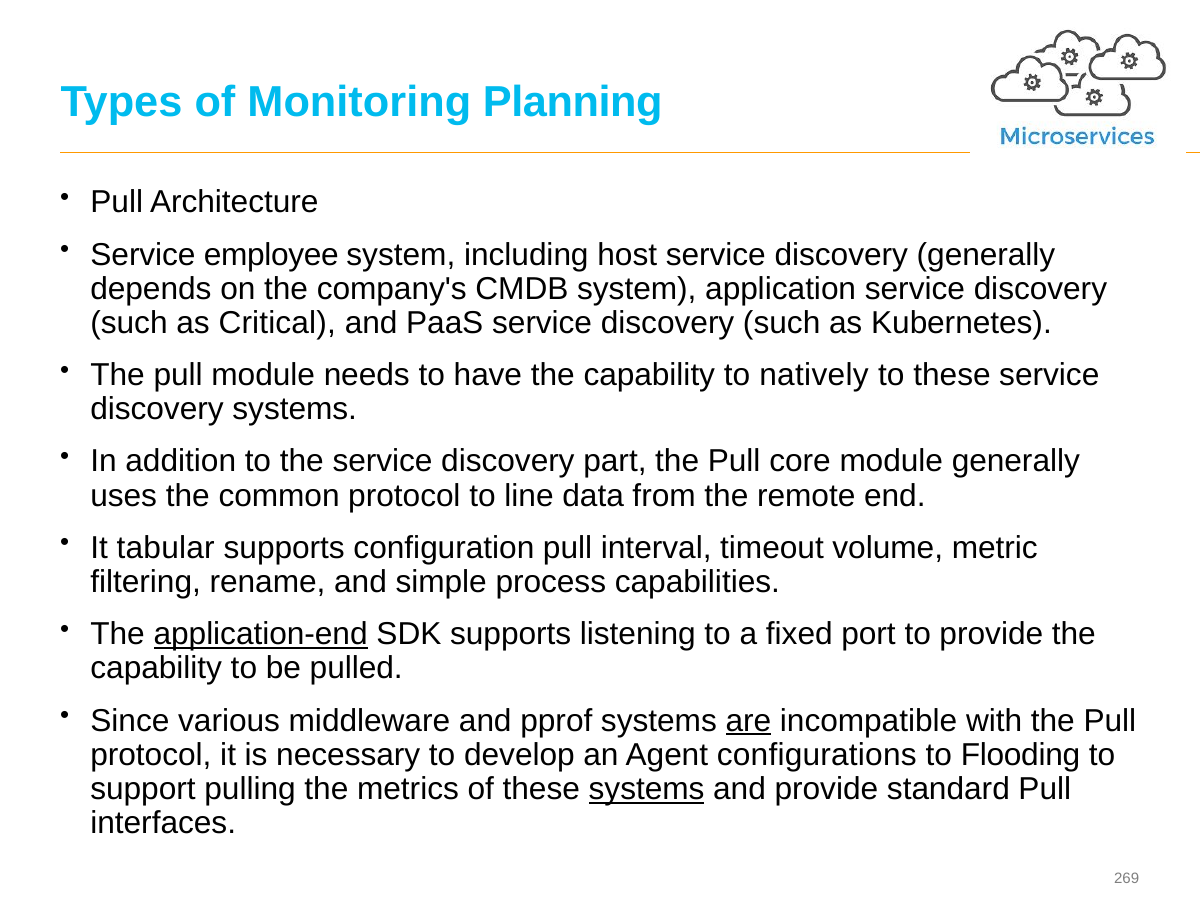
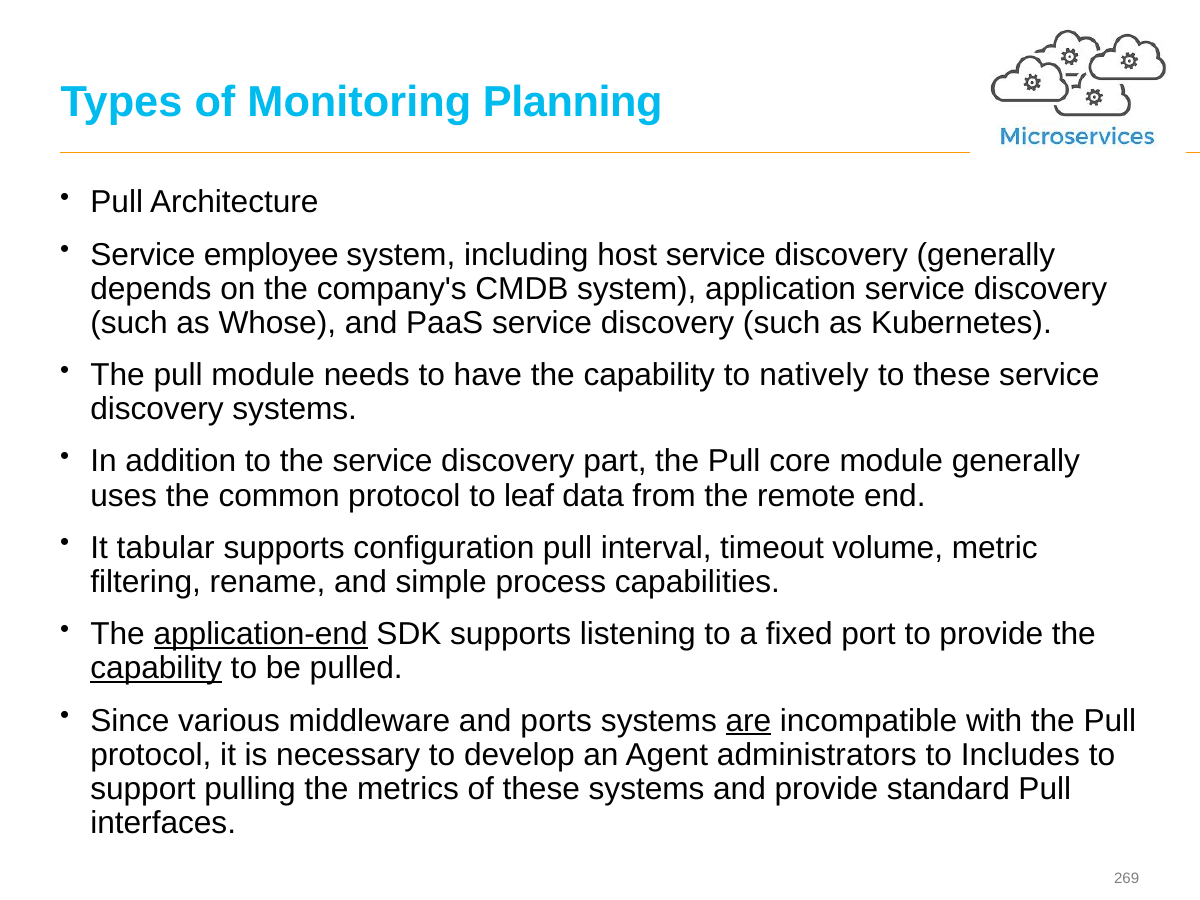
Critical: Critical -> Whose (277, 323)
line: line -> leaf (529, 496)
capability underline: none -> present (156, 668)
pprof: pprof -> ports (556, 721)
configurations: configurations -> administrators (817, 755)
Flooding: Flooding -> Includes (1020, 755)
systems underline: present -> none (647, 789)
